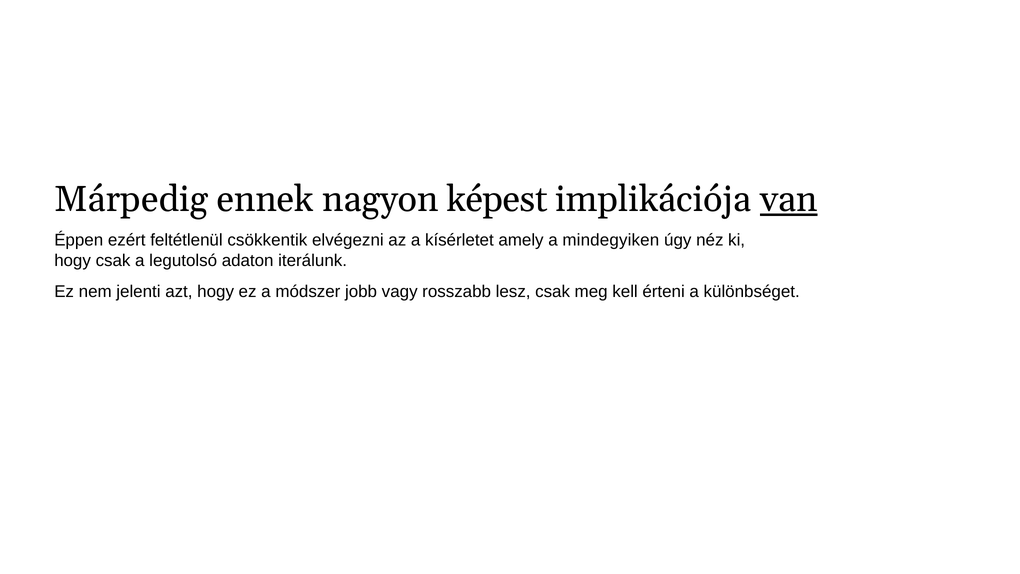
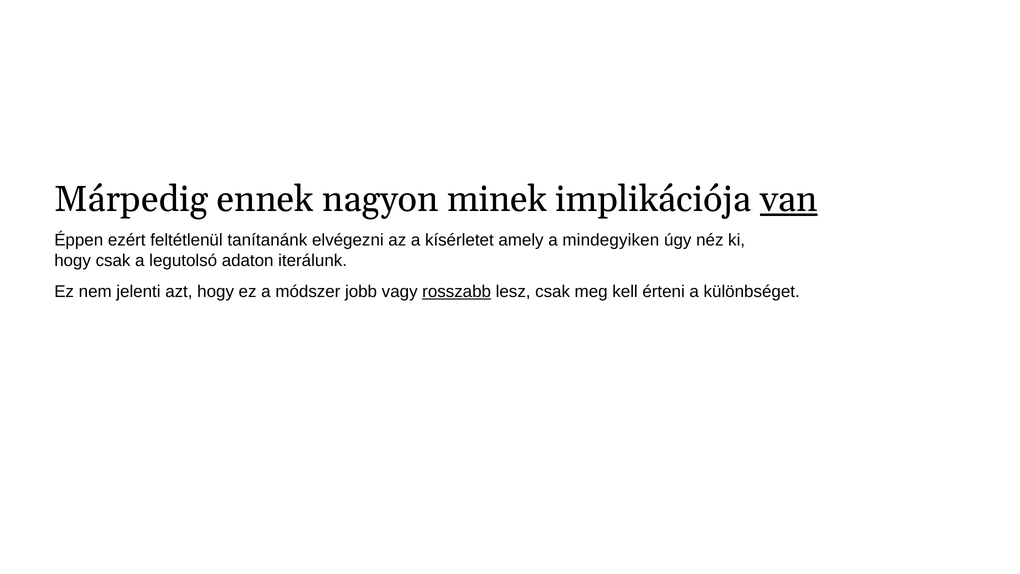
képest: képest -> minek (497, 199)
csökkentik: csökkentik -> tanítanánk (267, 240)
rosszabb underline: none -> present (457, 292)
